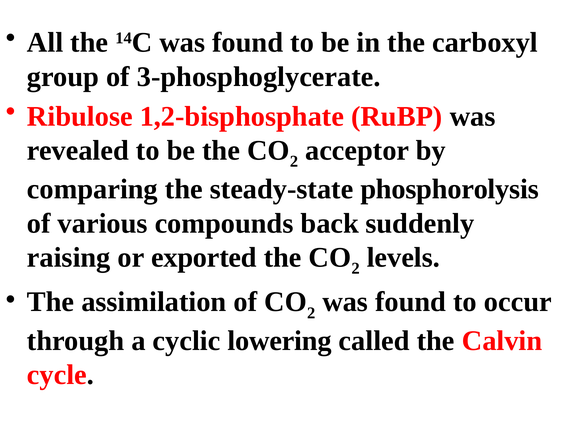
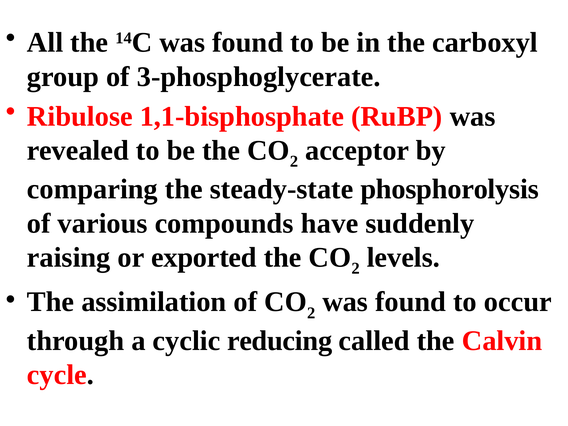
1,2-bisphosphate: 1,2-bisphosphate -> 1,1-bisphosphate (242, 116)
back: back -> have (330, 223)
lowering: lowering -> reducing (280, 341)
